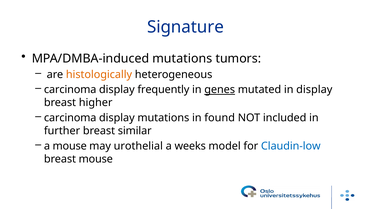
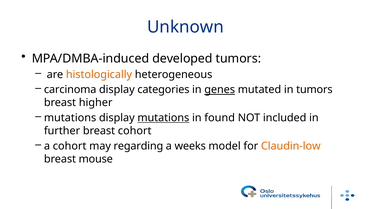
Signature: Signature -> Unknown (185, 27)
MPA/DMBA-induced mutations: mutations -> developed (182, 58)
frequently: frequently -> categories (163, 90)
in display: display -> tumors (314, 90)
carcinoma: carcinoma -> mutations (70, 118)
mutations underline: none -> present (163, 118)
breast similar: similar -> cohort (135, 131)
a mouse: mouse -> cohort (70, 146)
urothelial: urothelial -> regarding (138, 146)
Claudin-low colour: blue -> orange (291, 146)
